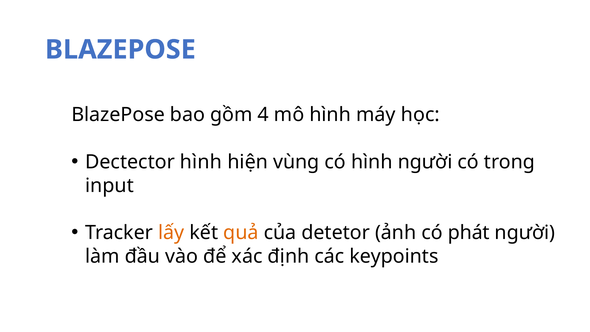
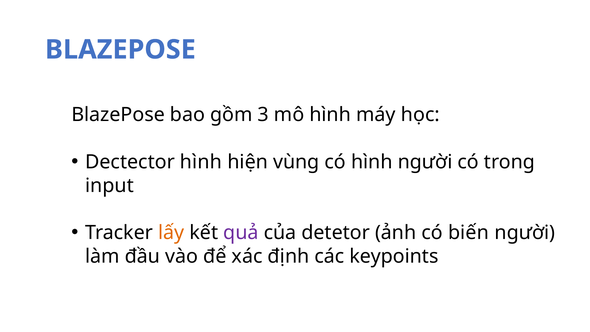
4: 4 -> 3 (263, 115)
quả colour: orange -> purple (241, 233)
phát: phát -> biến (469, 233)
